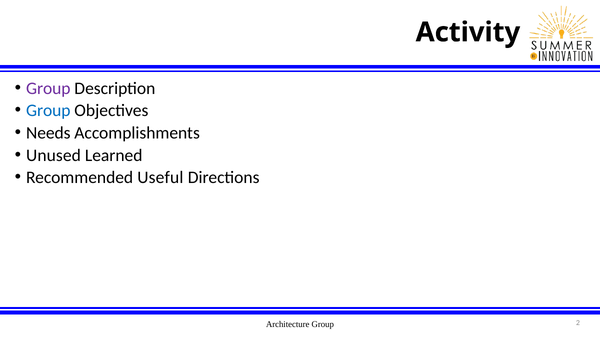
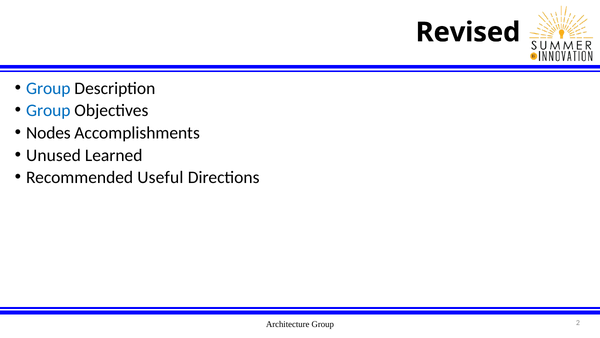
Activity: Activity -> Revised (468, 32)
Group colour: purple -> blue (48, 88)
Needs: Needs -> Nodes (48, 133)
